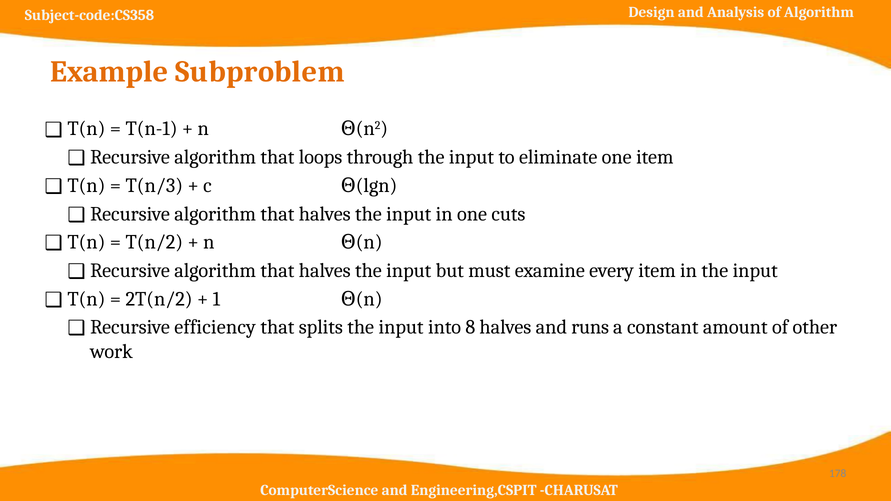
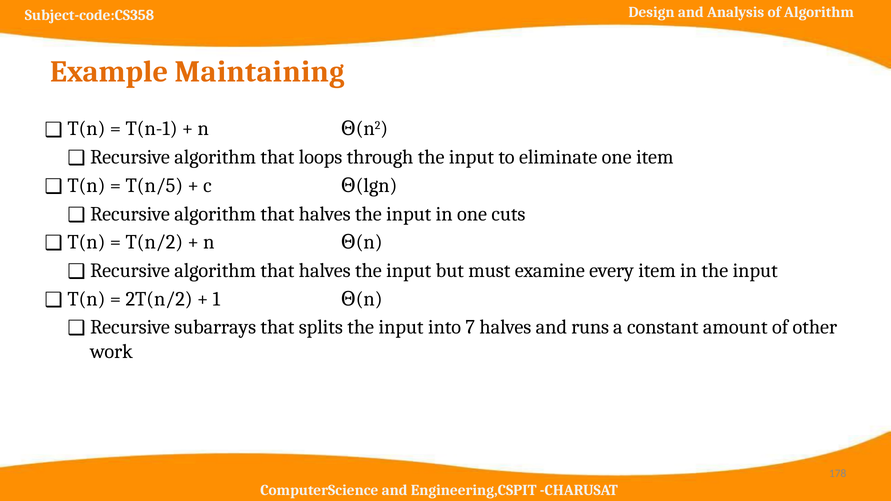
Subproblem: Subproblem -> Maintaining (260, 72)
T(n/3: T(n/3 -> T(n/5 (154, 186)
efficiency: efficiency -> subarrays (215, 327)
8: 8 -> 7 (470, 327)
